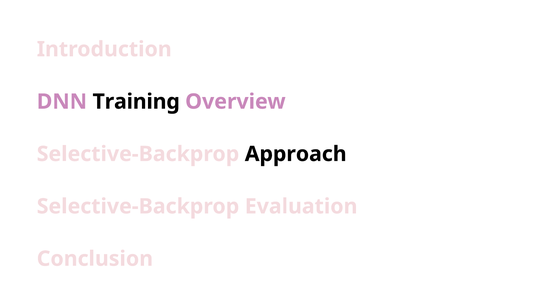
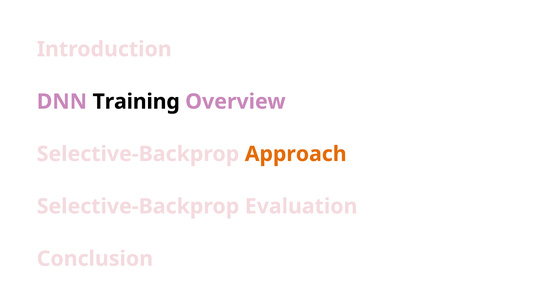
Approach colour: black -> orange (296, 154)
